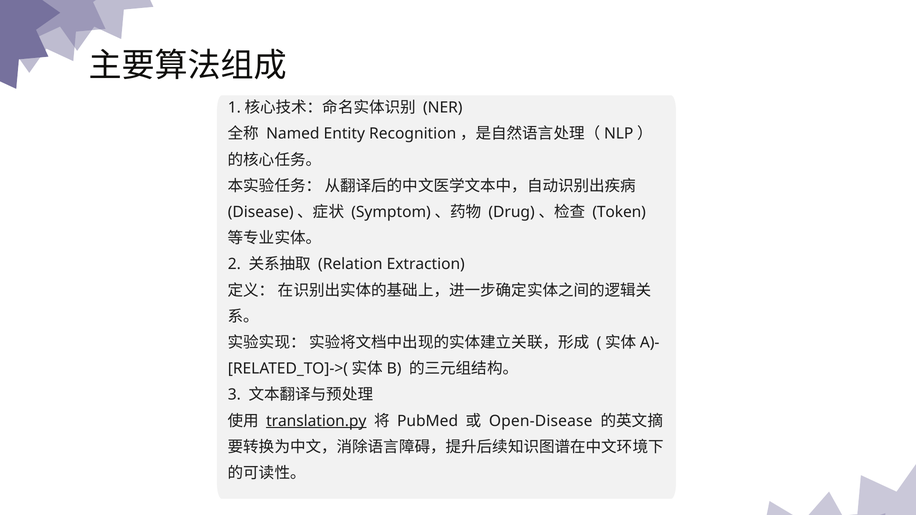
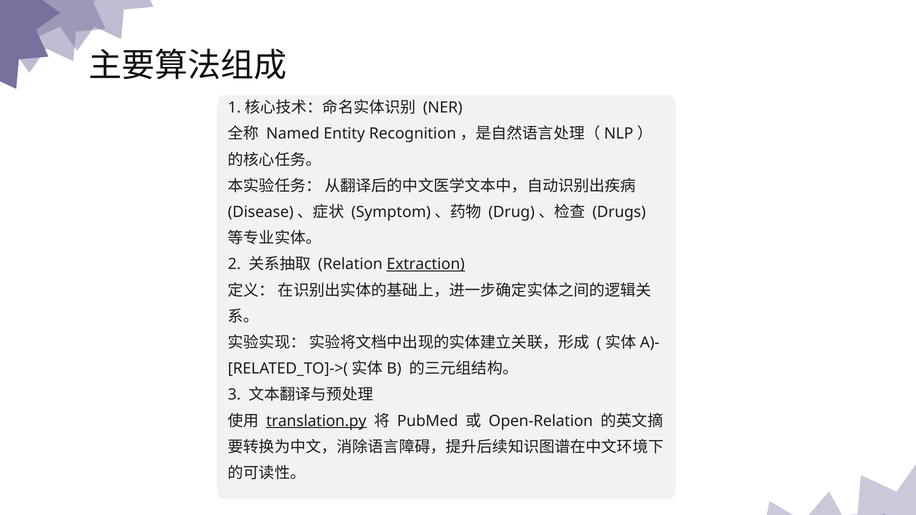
Token: Token -> Drugs (619, 212)
Extraction underline: none -> present (426, 264)
Open-Disease: Open-Disease -> Open-Relation (541, 421)
